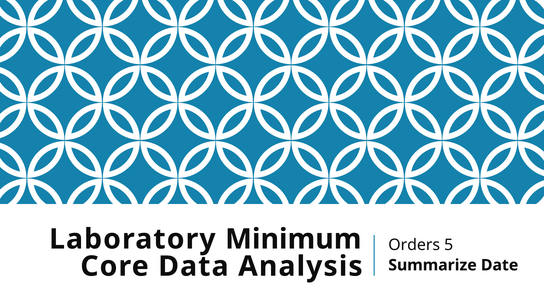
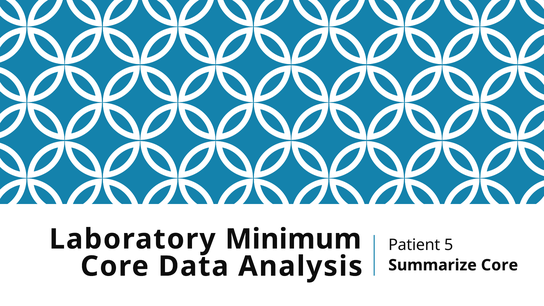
Orders: Orders -> Patient (414, 245)
Summarize Date: Date -> Core (499, 265)
